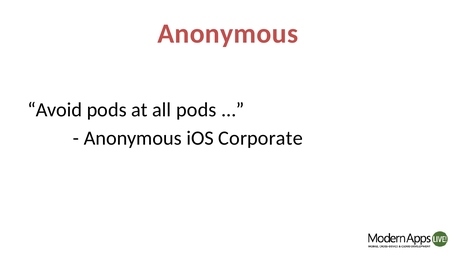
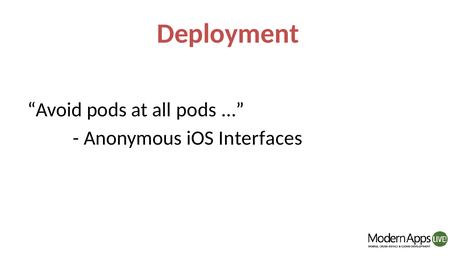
Anonymous: Anonymous -> Deployment (228, 34)
Corporate: Corporate -> Interfaces (261, 138)
